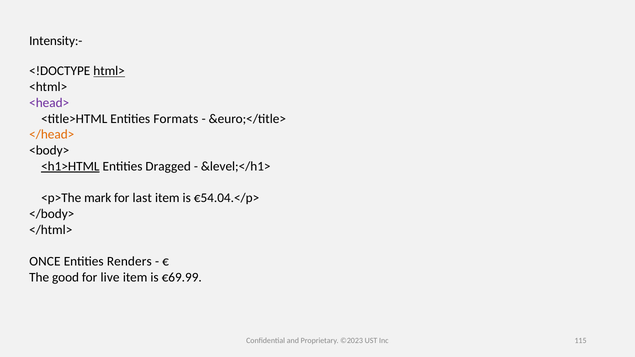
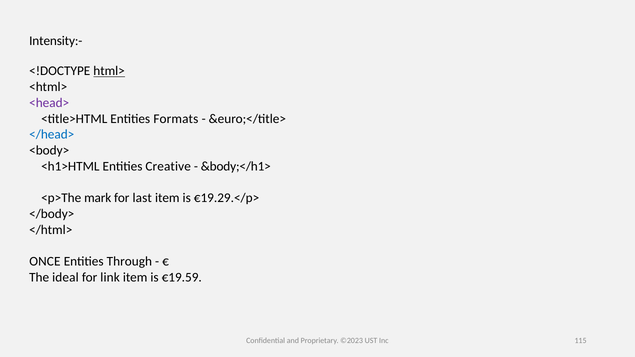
</head> colour: orange -> blue (52, 135)
<h1>HTML underline: present -> none (70, 166)
Dragged: Dragged -> Creative (168, 166)
&level;</h1>: &level;</h1> -> &body;</h1> (236, 166)
€54.04.</p>: €54.04.</p> -> €19.29.</p> (227, 198)
Renders: Renders -> Through (129, 262)
good: good -> ideal (65, 278)
live: live -> link (110, 278)
€69.99: €69.99 -> €19.59 (182, 278)
